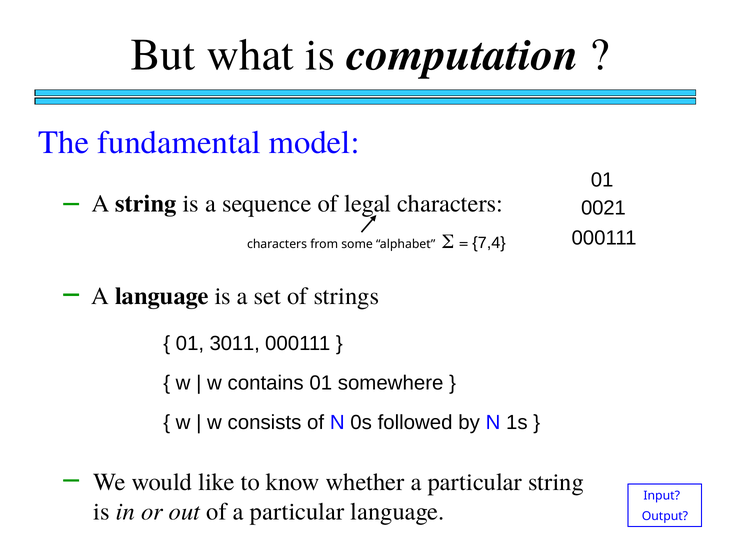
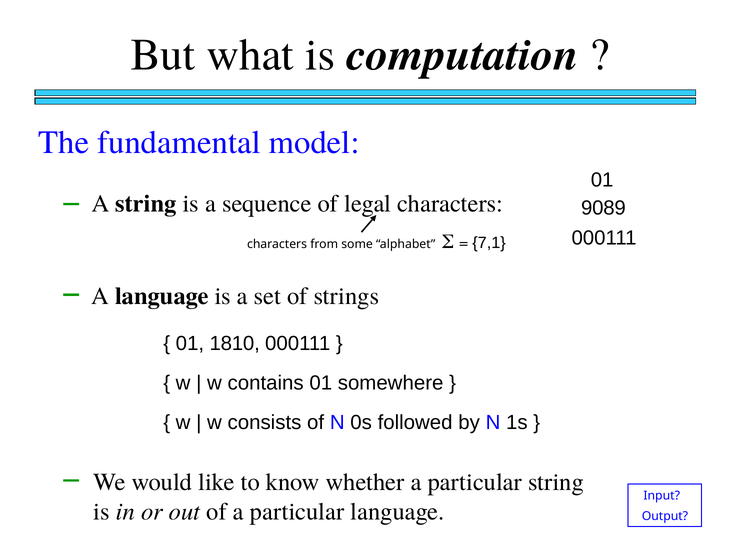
0021: 0021 -> 9089 (603, 208)
7,4: 7,4 -> 7,1 (489, 243)
3011: 3011 -> 1810 (235, 344)
